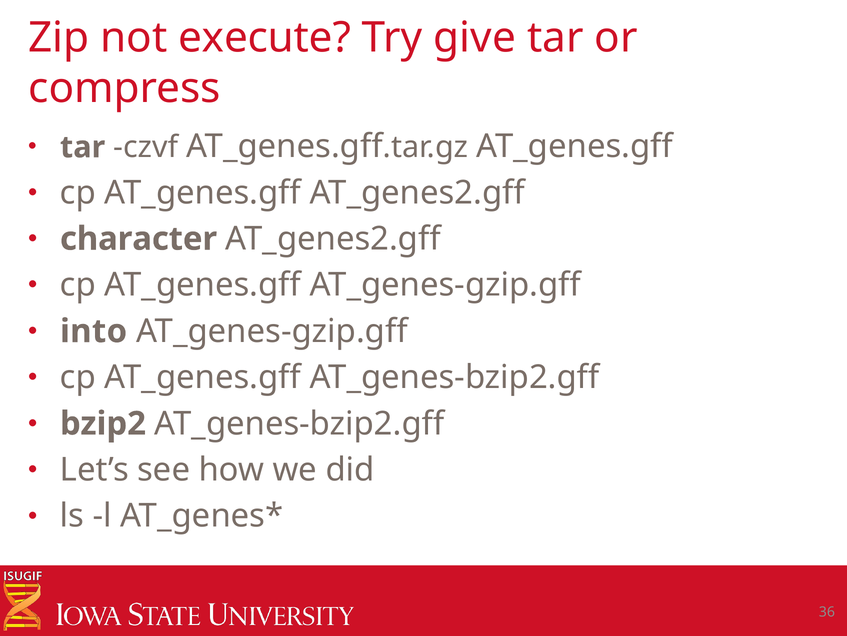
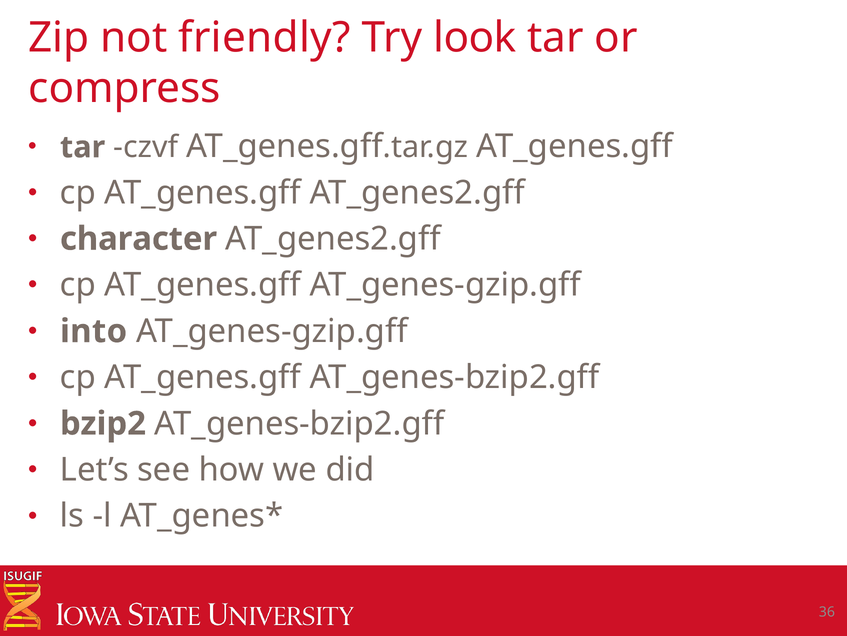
execute: execute -> friendly (264, 38)
give: give -> look (475, 38)
